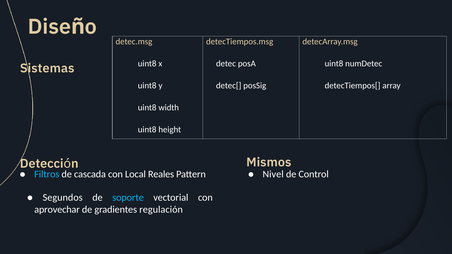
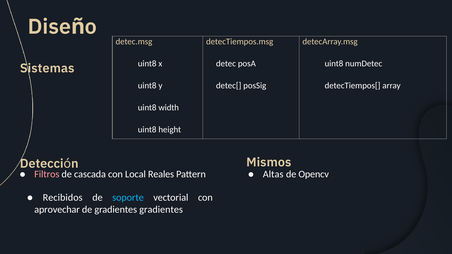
Filtros colour: light blue -> pink (47, 174)
Nivel: Nivel -> Altas (273, 174)
Control: Control -> Opencv (314, 174)
Segundos: Segundos -> Recibidos (63, 198)
gradientes regulación: regulación -> gradientes (161, 210)
